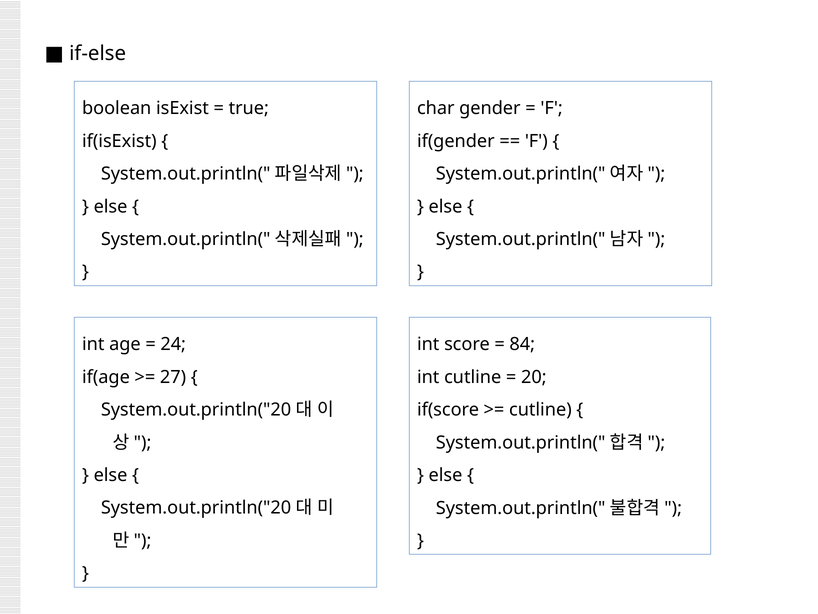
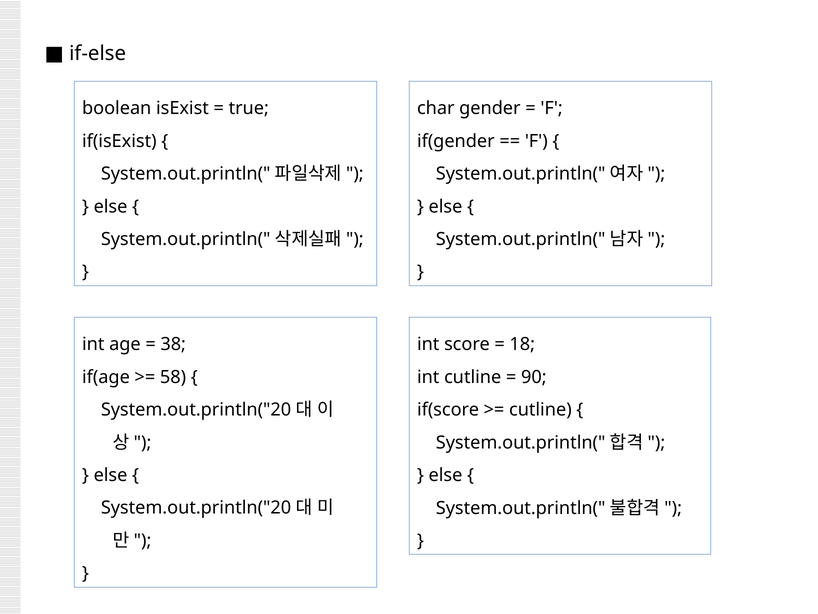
24: 24 -> 38 (173, 344)
84: 84 -> 18 (522, 344)
27: 27 -> 58 (173, 377)
20: 20 -> 90 (534, 377)
